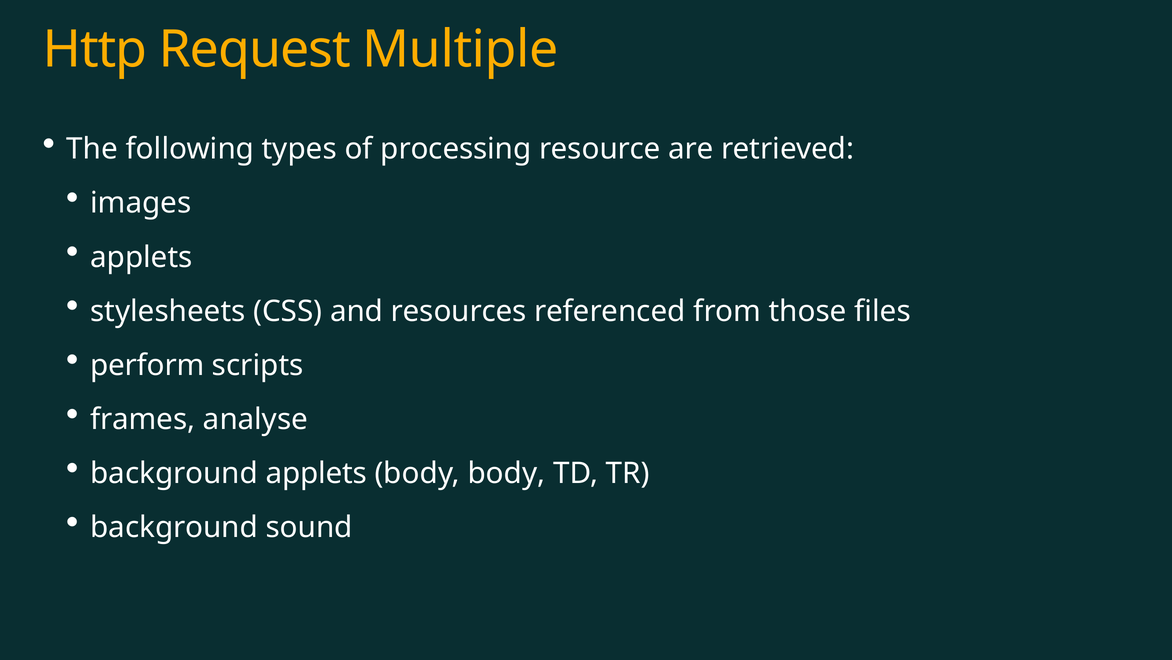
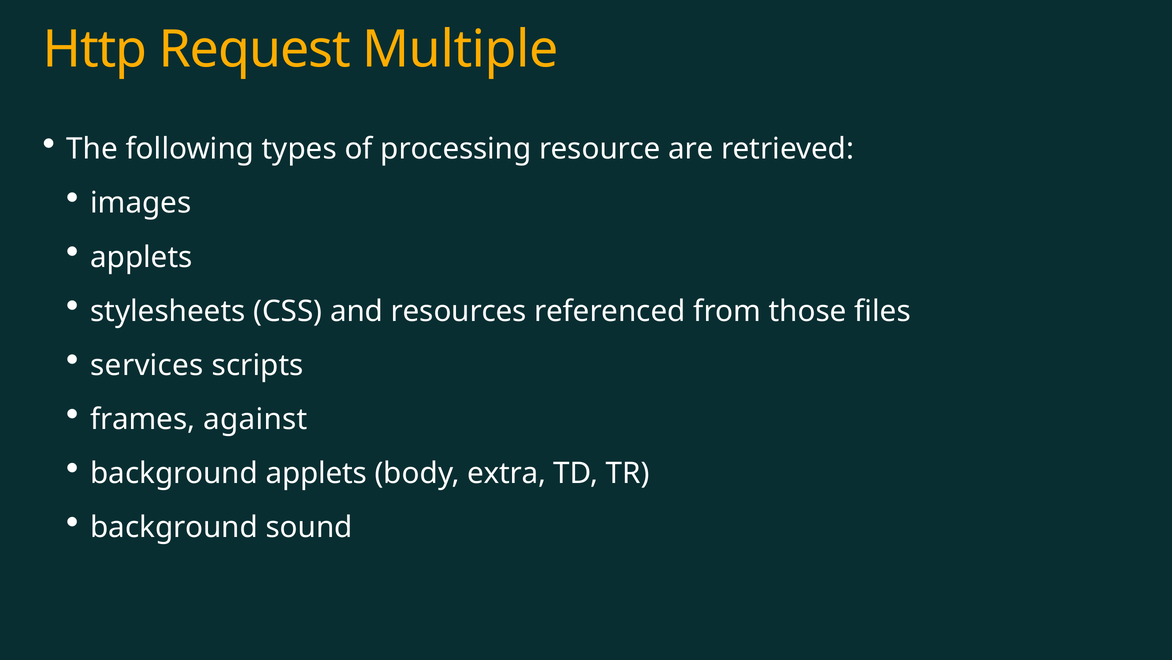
perform: perform -> services (147, 365)
analyse: analyse -> against (255, 419)
body body: body -> extra (507, 473)
